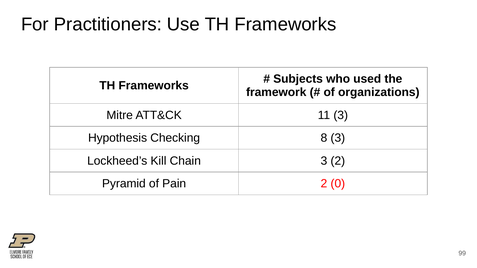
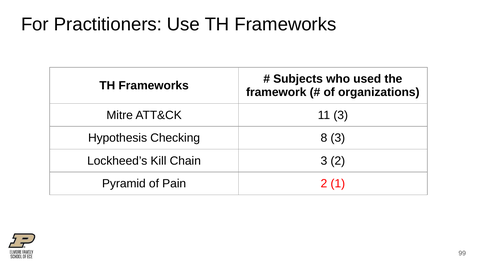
0: 0 -> 1 (338, 184)
